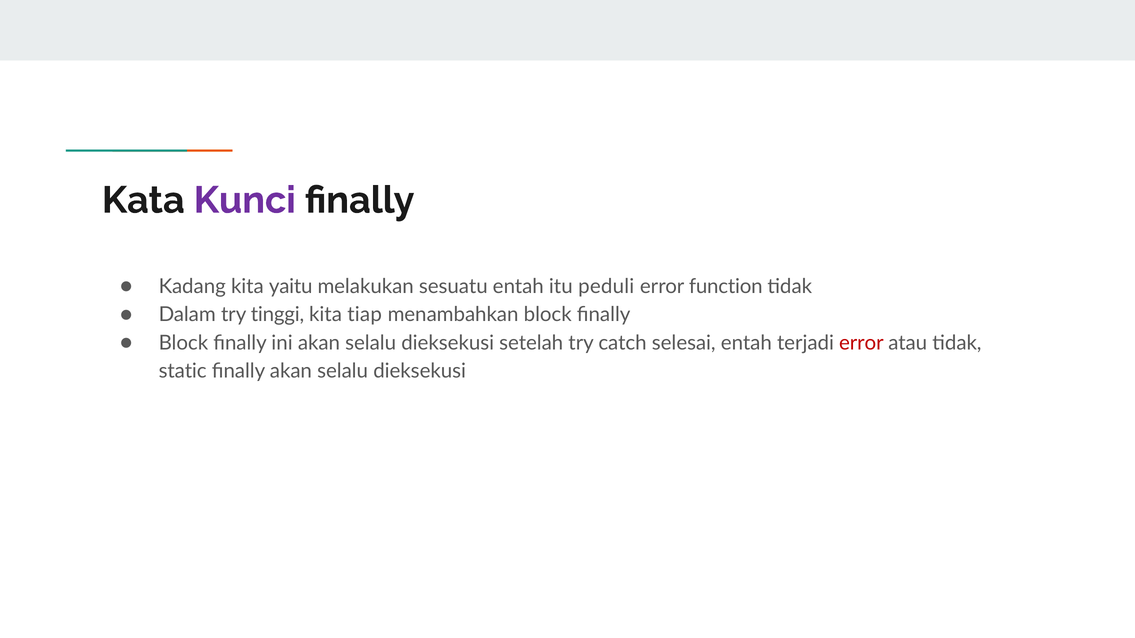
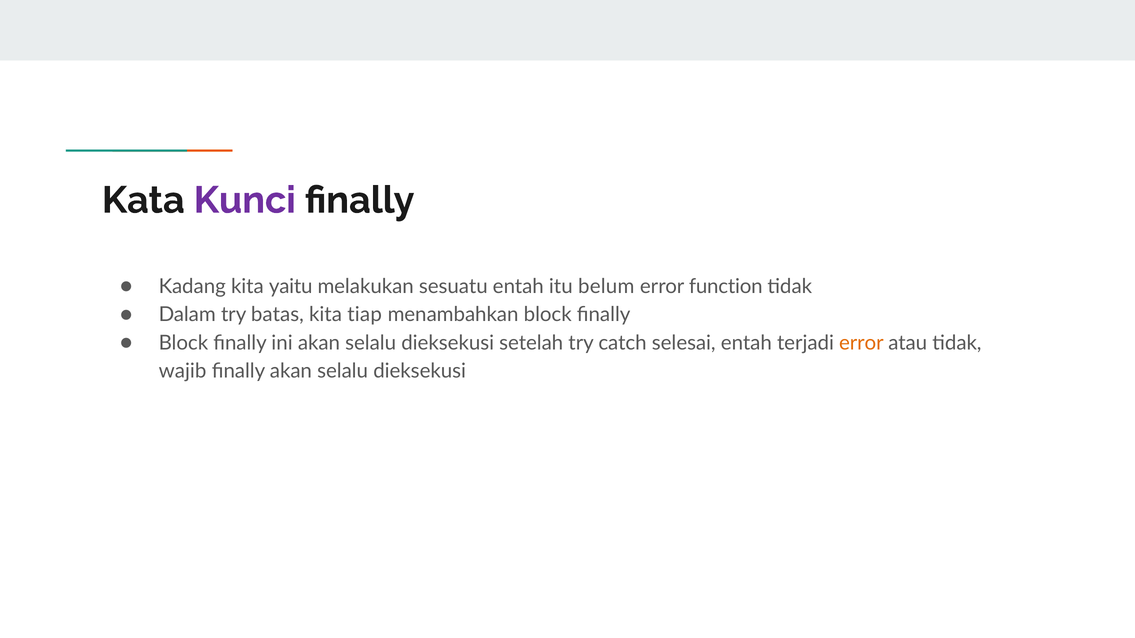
peduli: peduli -> belum (606, 287)
tinggi: tinggi -> batas (277, 315)
error colour: red -> orange (861, 343)
static: static -> wajib (183, 371)
